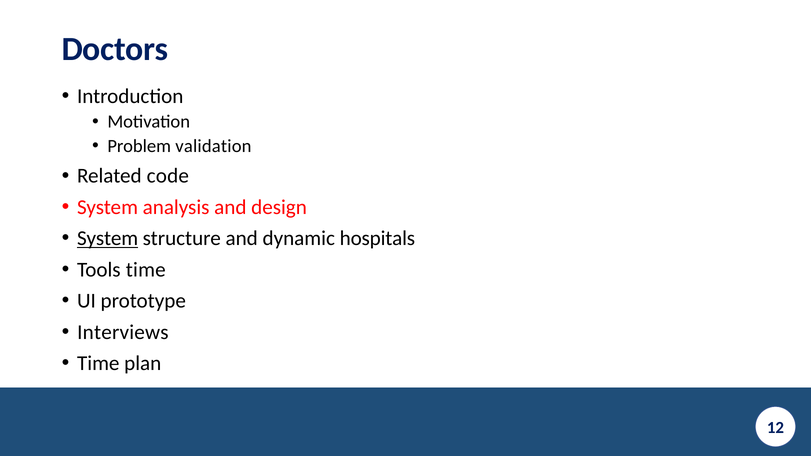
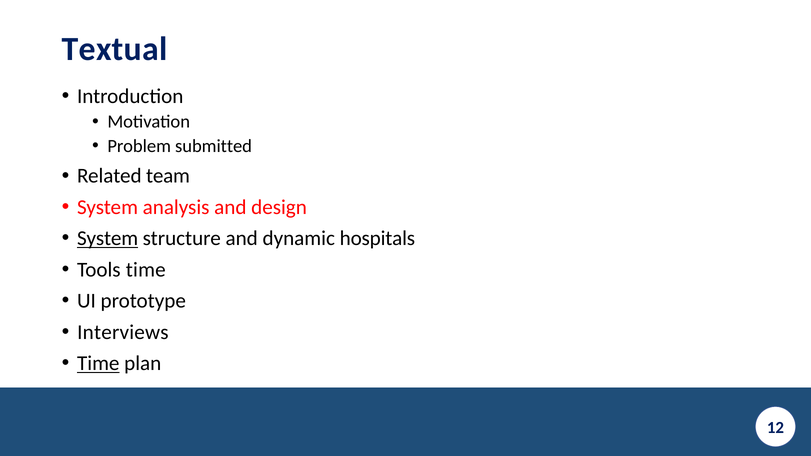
Doctors: Doctors -> Textual (115, 49)
validation: validation -> submitted (214, 146)
code: code -> team (168, 176)
Time underline: none -> present (98, 363)
